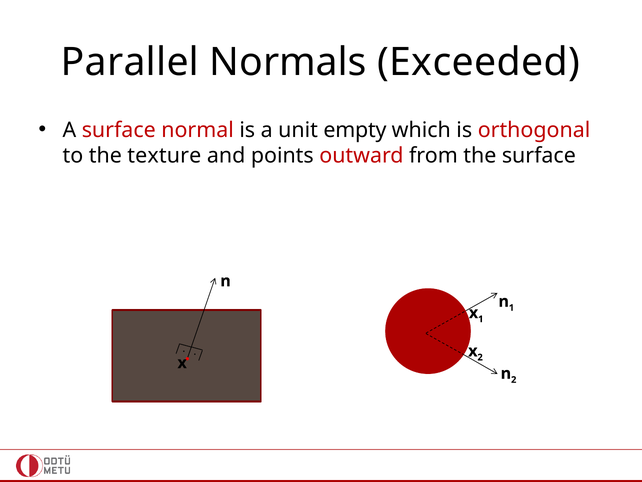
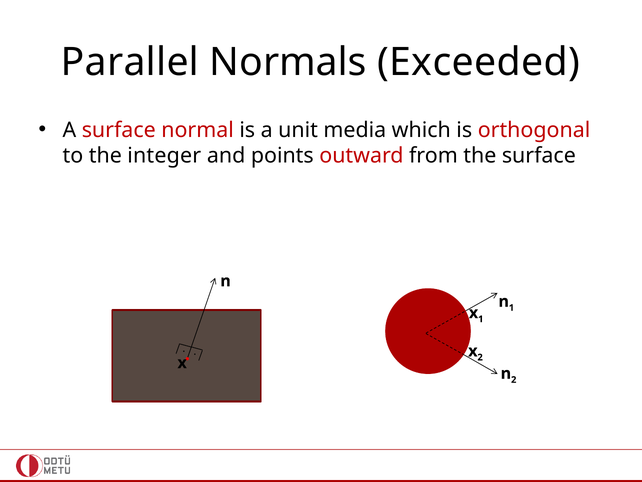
empty: empty -> media (355, 130)
texture: texture -> integer (164, 156)
